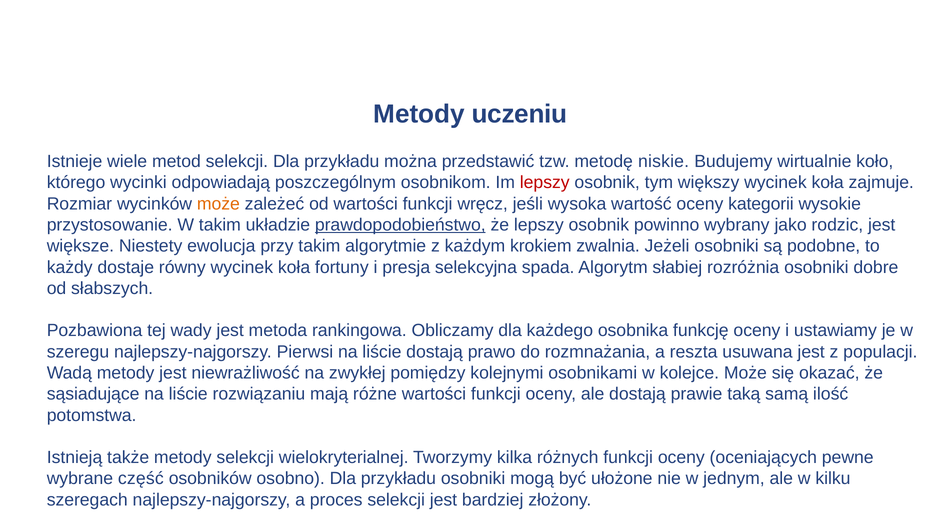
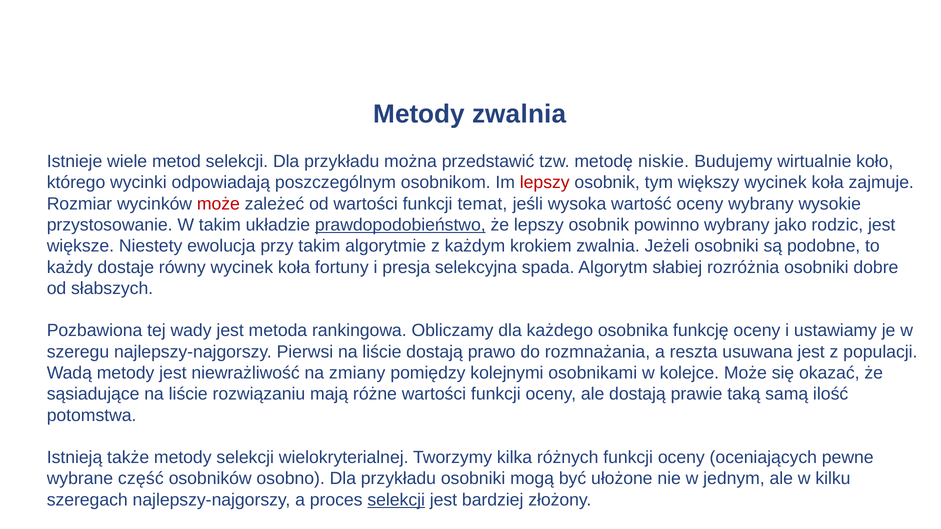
Metody uczeniu: uczeniu -> zwalnia (519, 114)
może colour: orange -> red (218, 204)
wręcz: wręcz -> temat (482, 204)
oceny kategorii: kategorii -> wybrany (761, 204)
zwykłej: zwykłej -> zmiany (357, 373)
selekcji underline: none -> present (396, 500)
